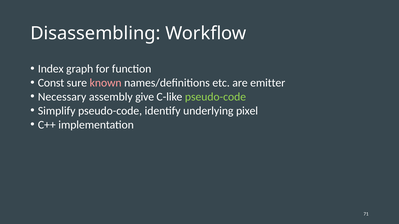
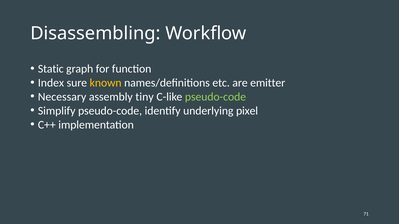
Index: Index -> Static (51, 69)
Const: Const -> Index (51, 83)
known colour: pink -> yellow (106, 83)
give: give -> tiny (145, 97)
